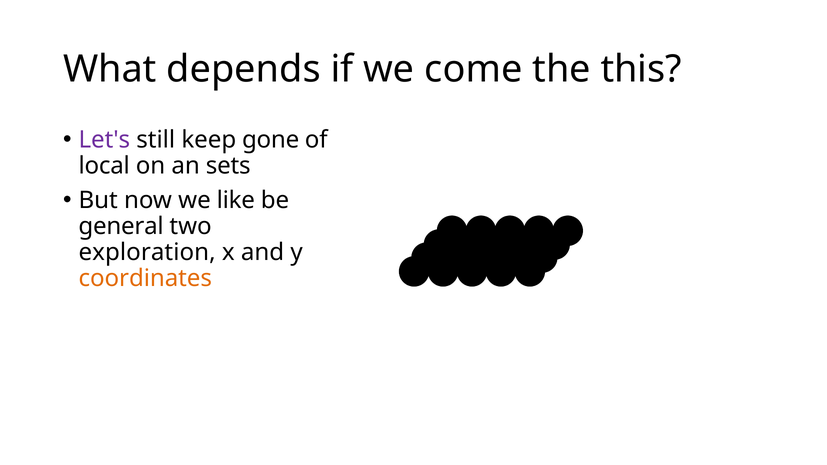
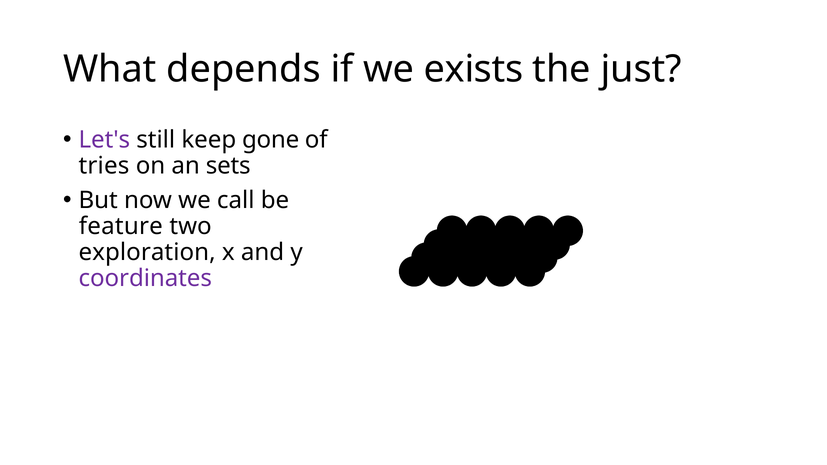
come: come -> exists (474, 69)
this: this -> just (641, 69)
local: local -> tries (104, 166)
like: like -> call (236, 200)
general: general -> feature (121, 226)
coordinates colour: orange -> purple (145, 278)
